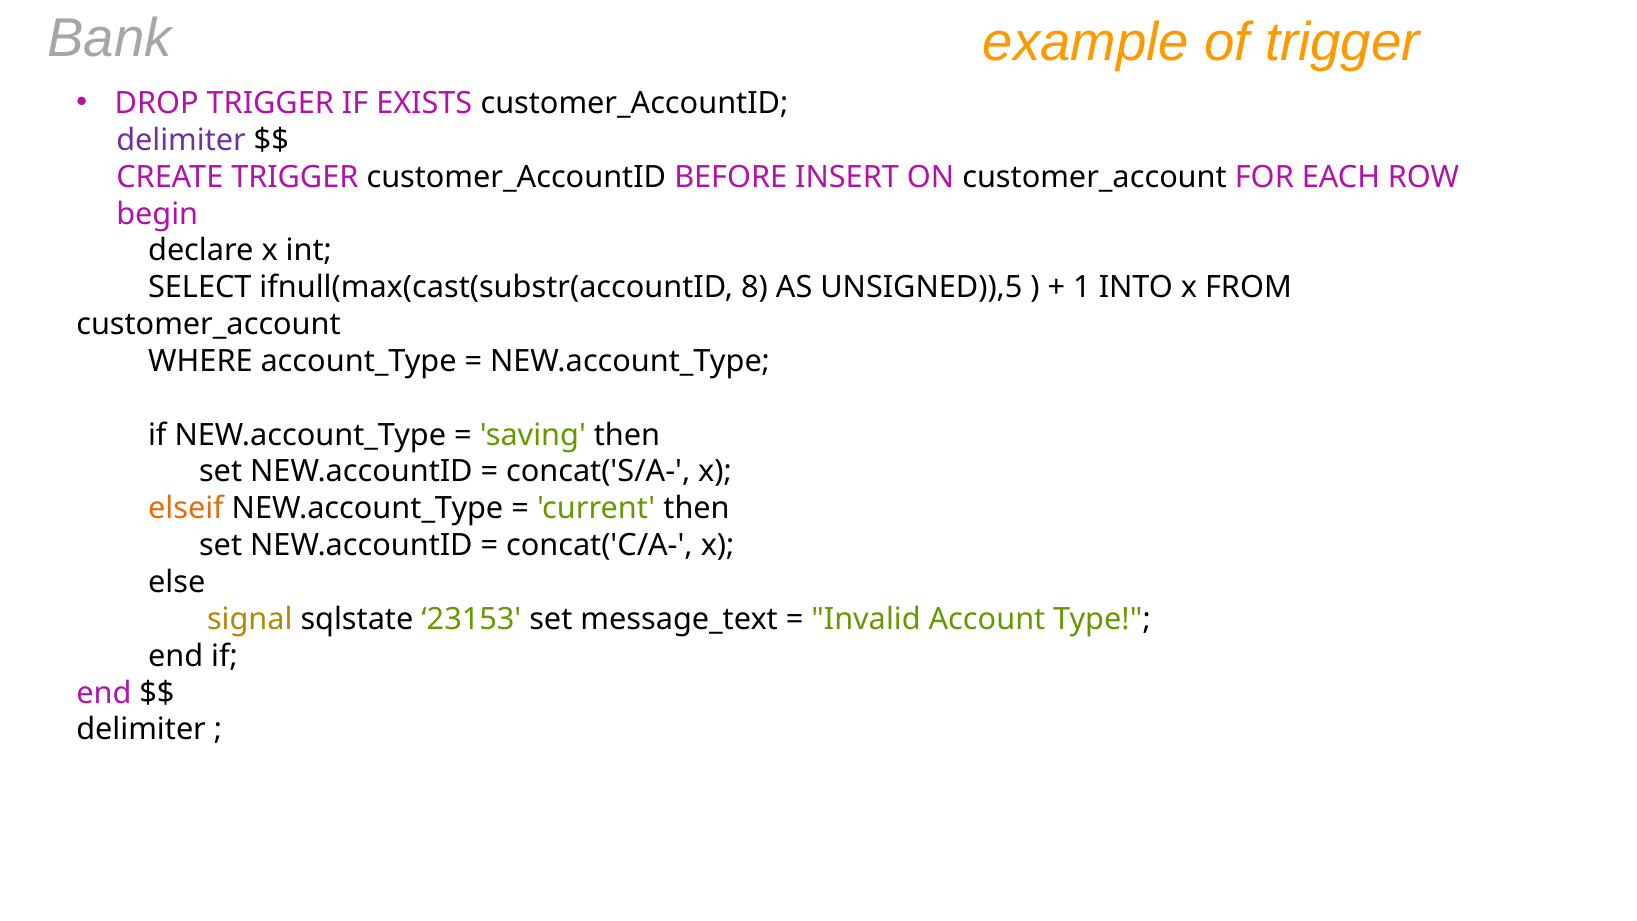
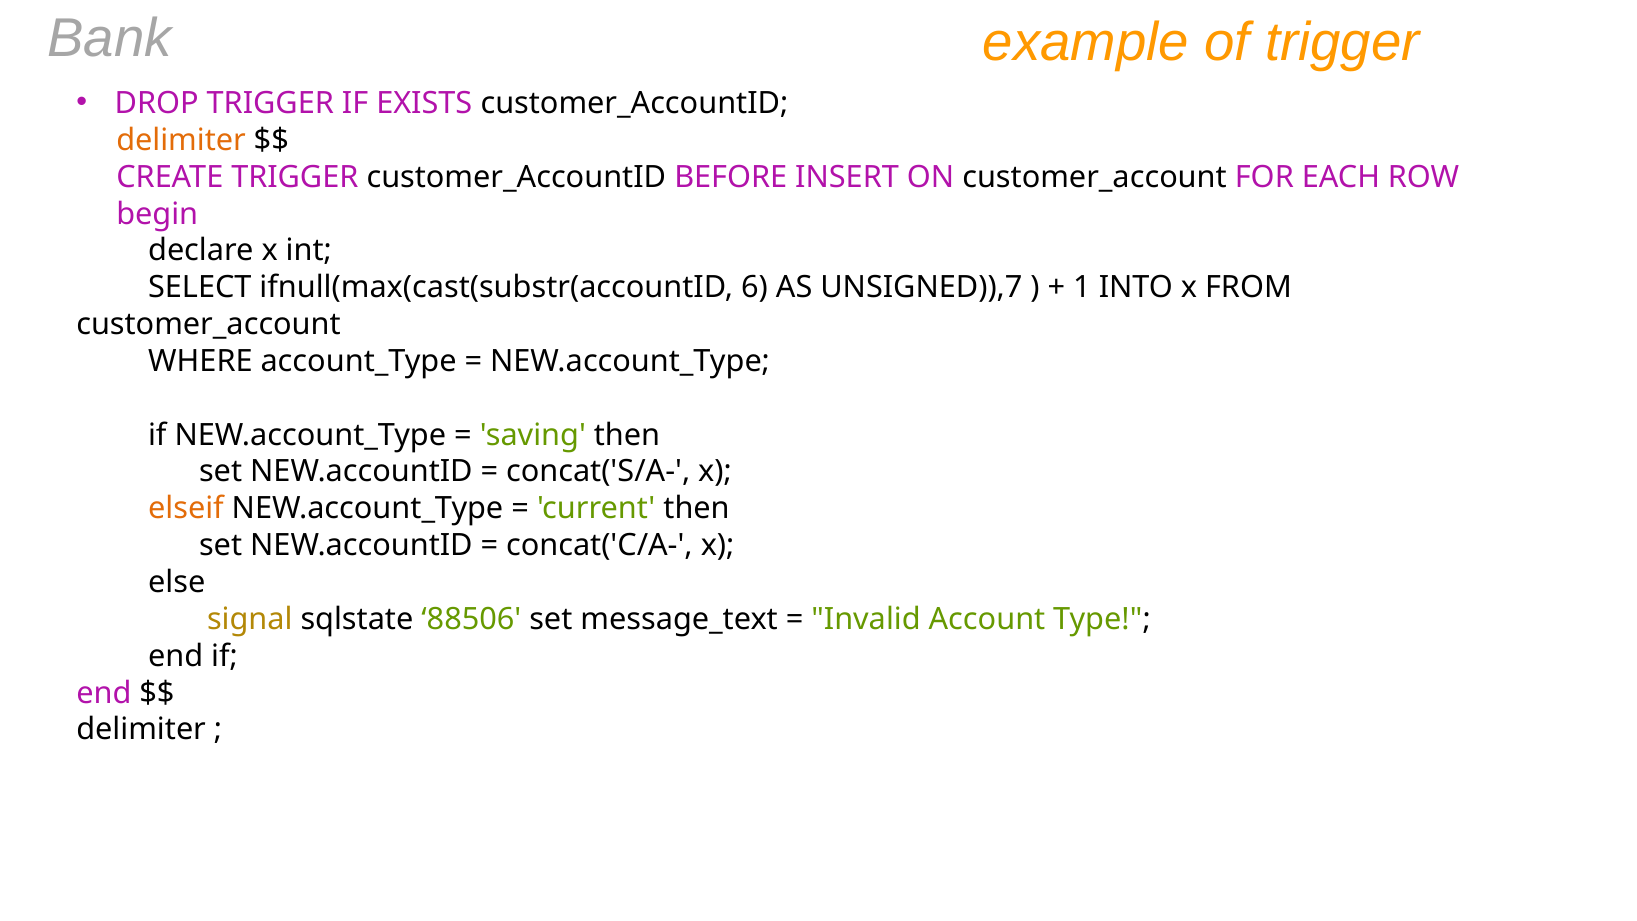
delimiter colour: purple -> orange (181, 140)
8: 8 -> 6 (755, 288)
UNSIGNED)),5: UNSIGNED)),5 -> UNSIGNED)),7 (921, 288)
23153: 23153 -> 88506 (471, 619)
